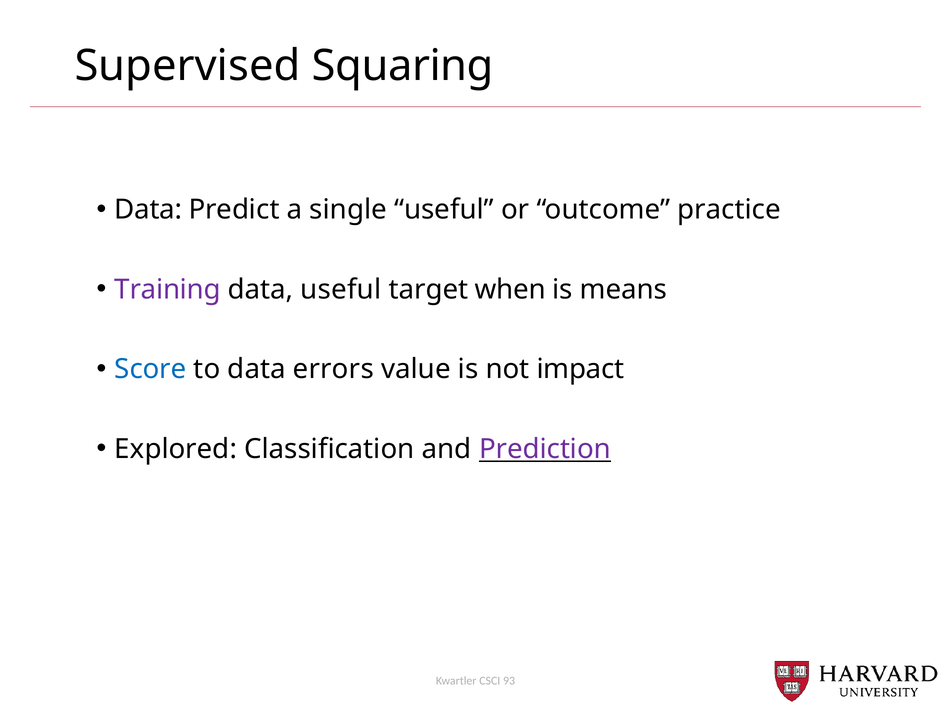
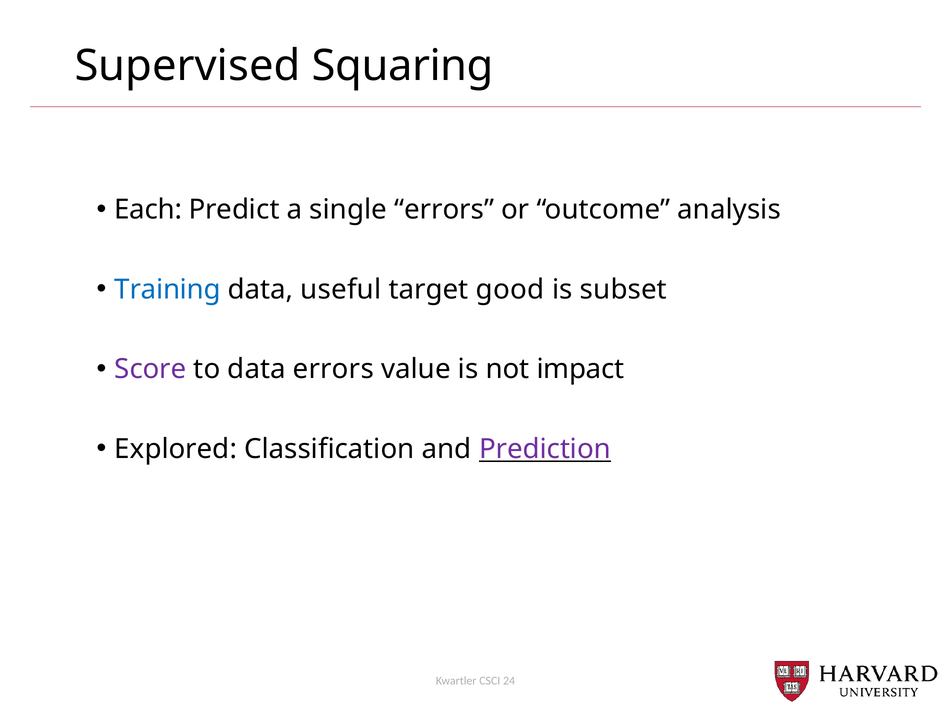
Data: Data -> Each (148, 210)
single useful: useful -> errors (444, 210)
practice: practice -> analysis (729, 210)
Training colour: purple -> blue (168, 290)
when: when -> good (510, 290)
means: means -> subset (623, 290)
Score colour: blue -> purple (150, 369)
93: 93 -> 24 (509, 681)
